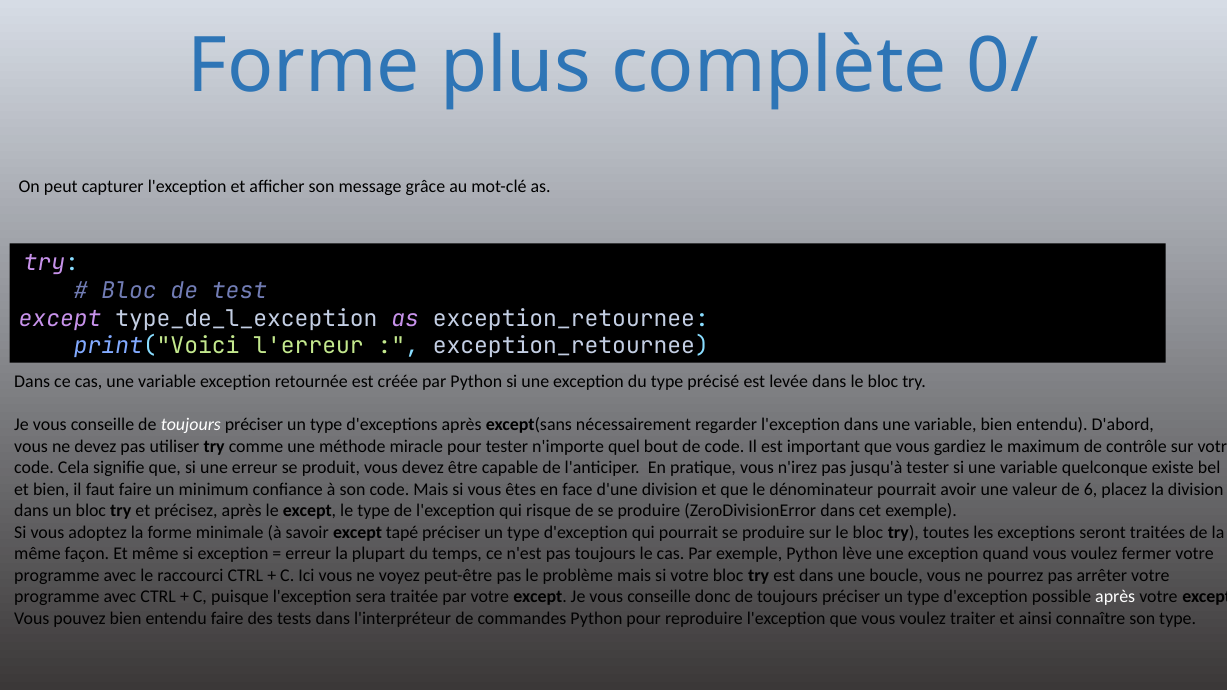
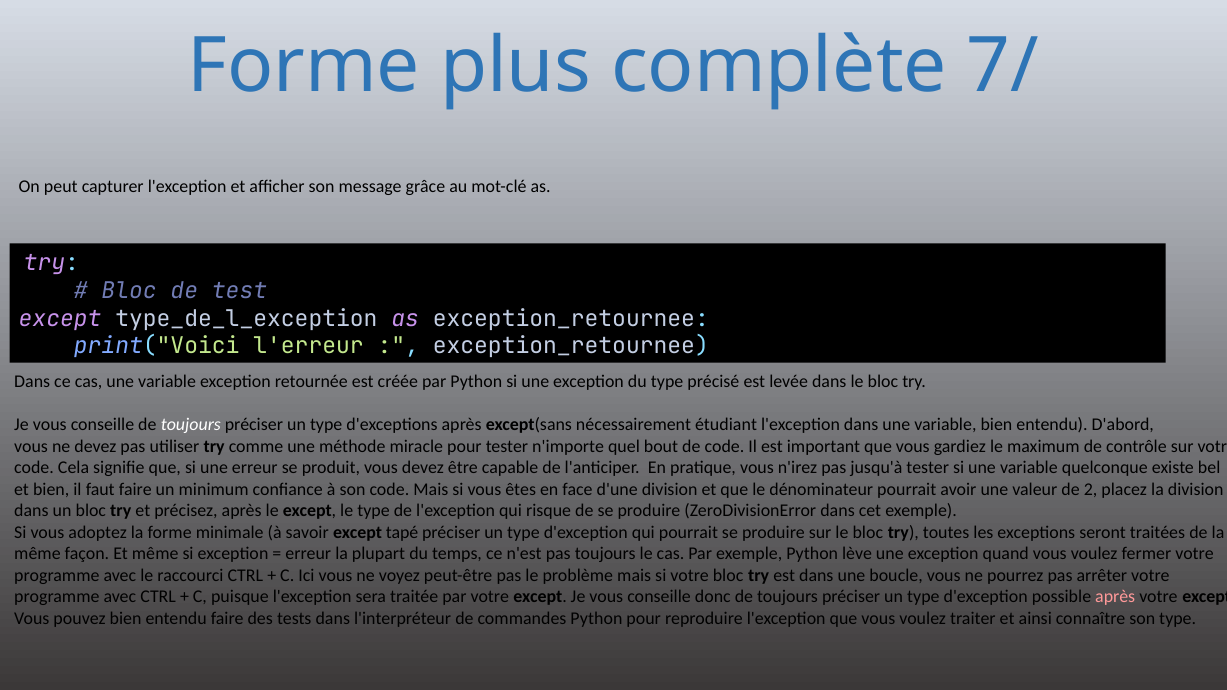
0/: 0/ -> 7/ (1003, 66)
regarder: regarder -> étudiant (726, 425)
6: 6 -> 2 (1091, 489)
après colour: white -> pink (1115, 597)
